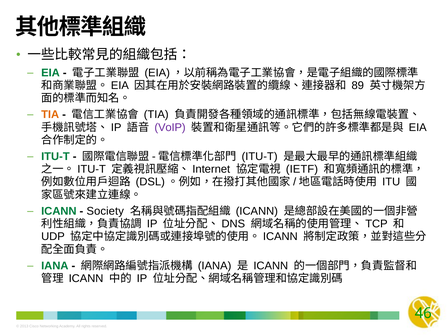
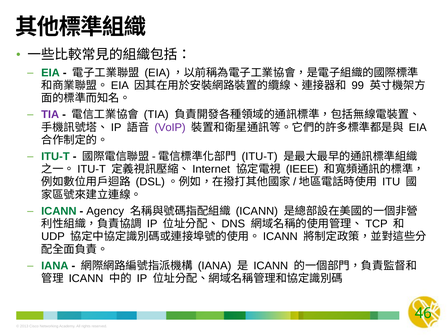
89: 89 -> 99 (358, 85)
TIA colour: orange -> purple (50, 115)
IETF: IETF -> IEEE (302, 169)
Society: Society -> Agency (105, 211)
